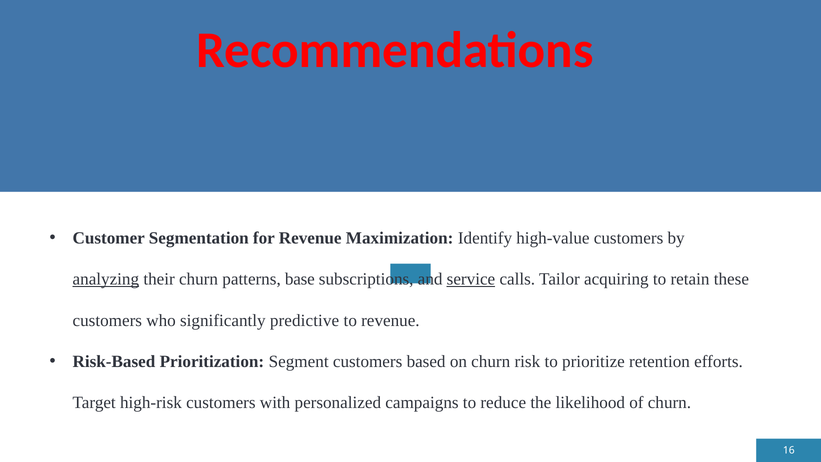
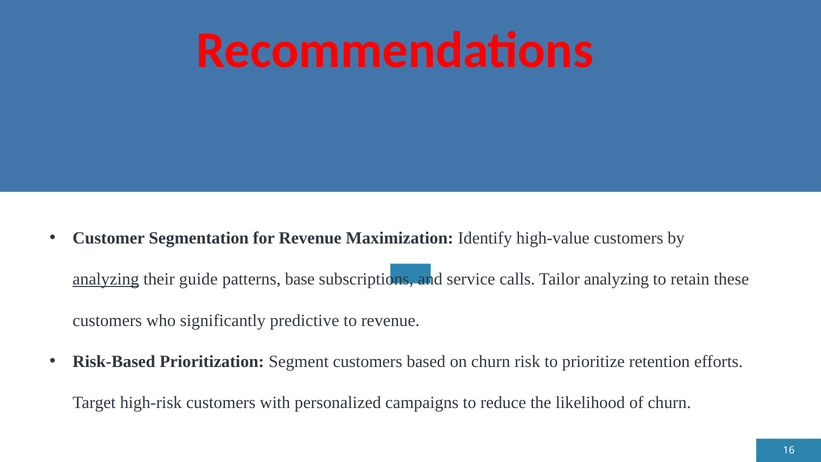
their churn: churn -> guide (198, 279)
service underline: present -> none (471, 279)
Tailor acquiring: acquiring -> analyzing (616, 279)
